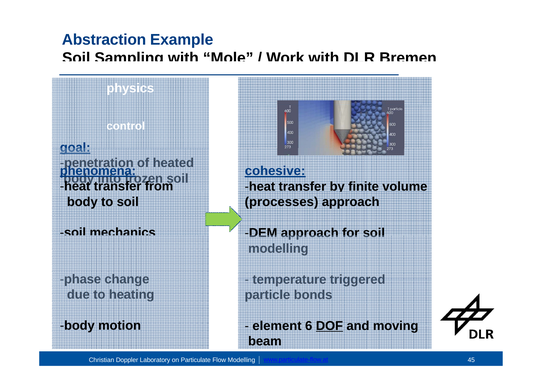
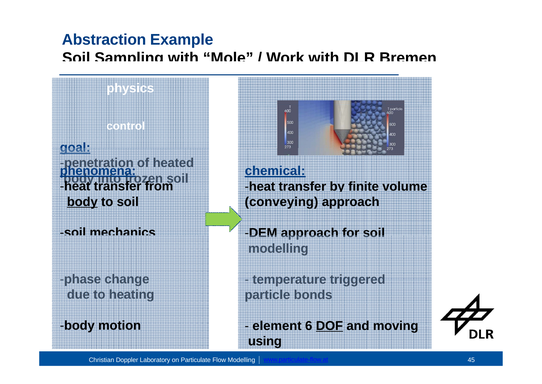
cohesive: cohesive -> chemical (275, 171)
body underline: none -> present (82, 201)
processes: processes -> conveying (282, 202)
beam: beam -> using (265, 341)
